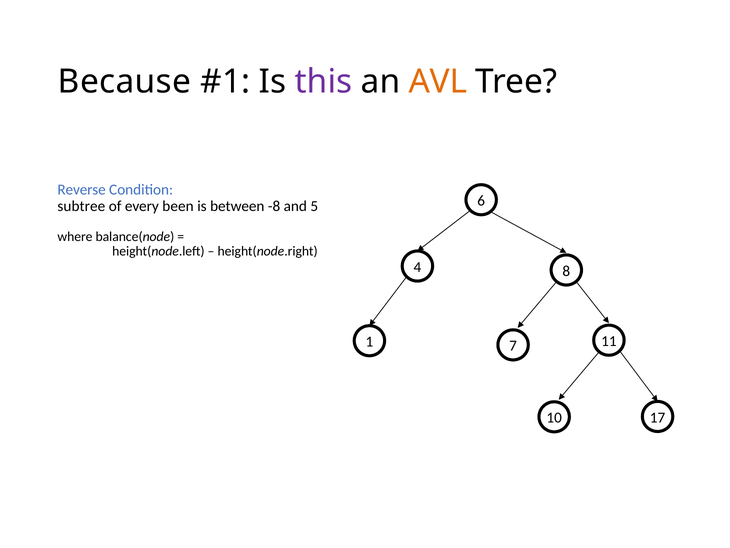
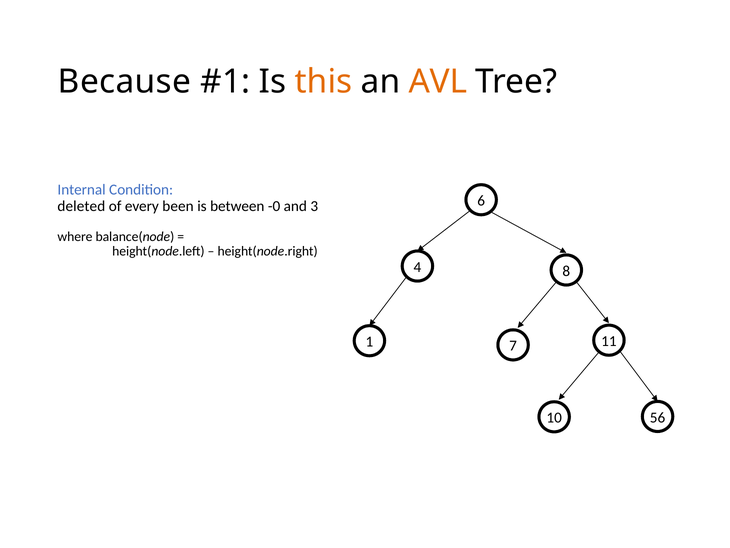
this colour: purple -> orange (324, 82)
Reverse: Reverse -> Internal (82, 190)
subtree: subtree -> deleted (81, 206)
-8: -8 -> -0 (274, 206)
5: 5 -> 3 (314, 206)
17: 17 -> 56 (658, 417)
